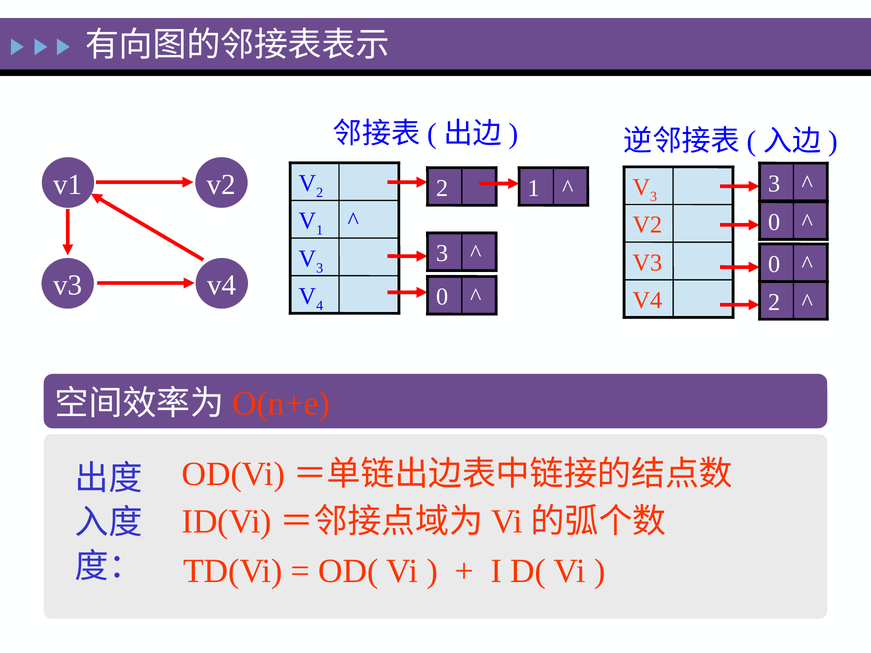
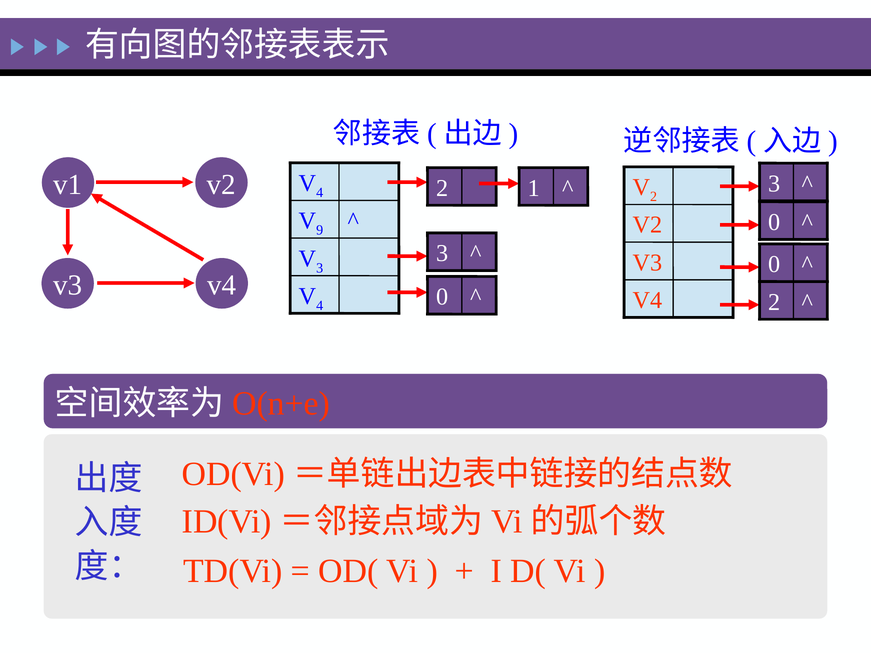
2: 2 -> 4 (320, 193)
3: 3 -> 2 (654, 197)
1: 1 -> 9 (320, 230)
